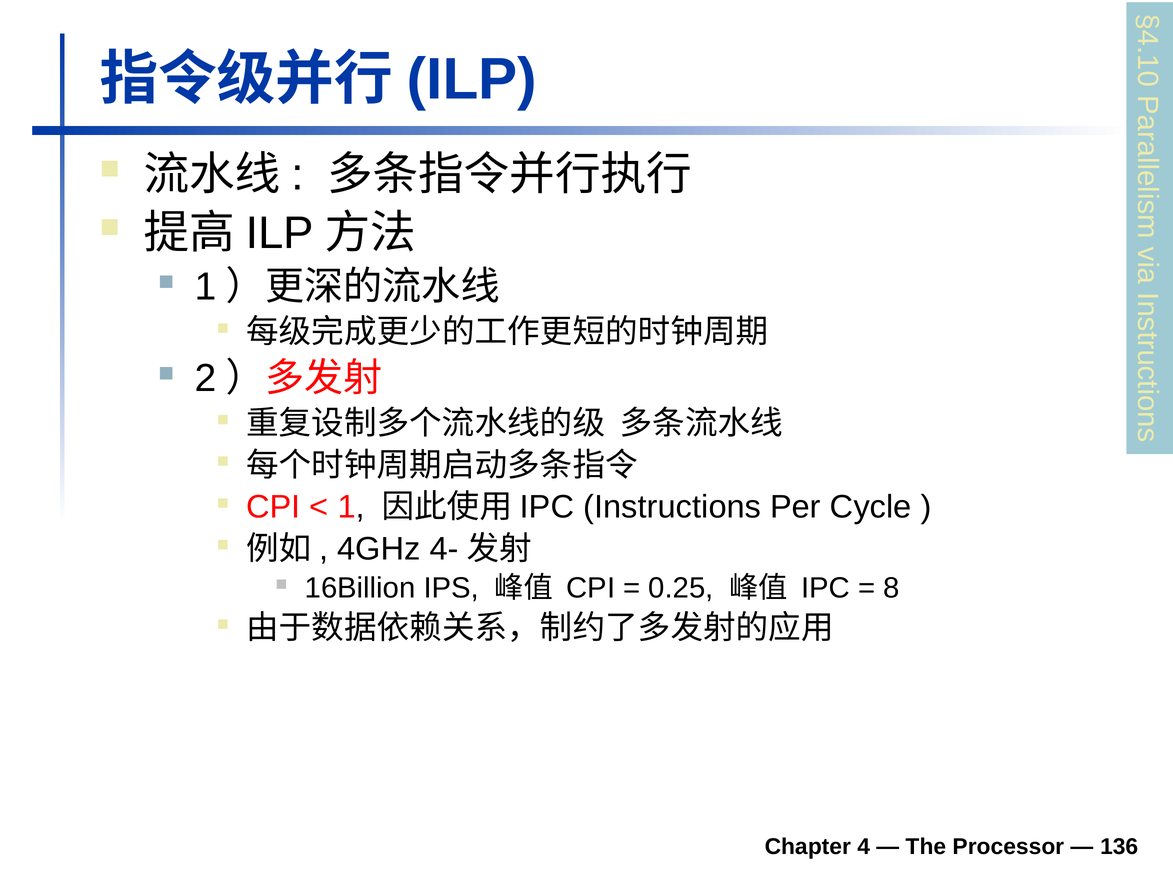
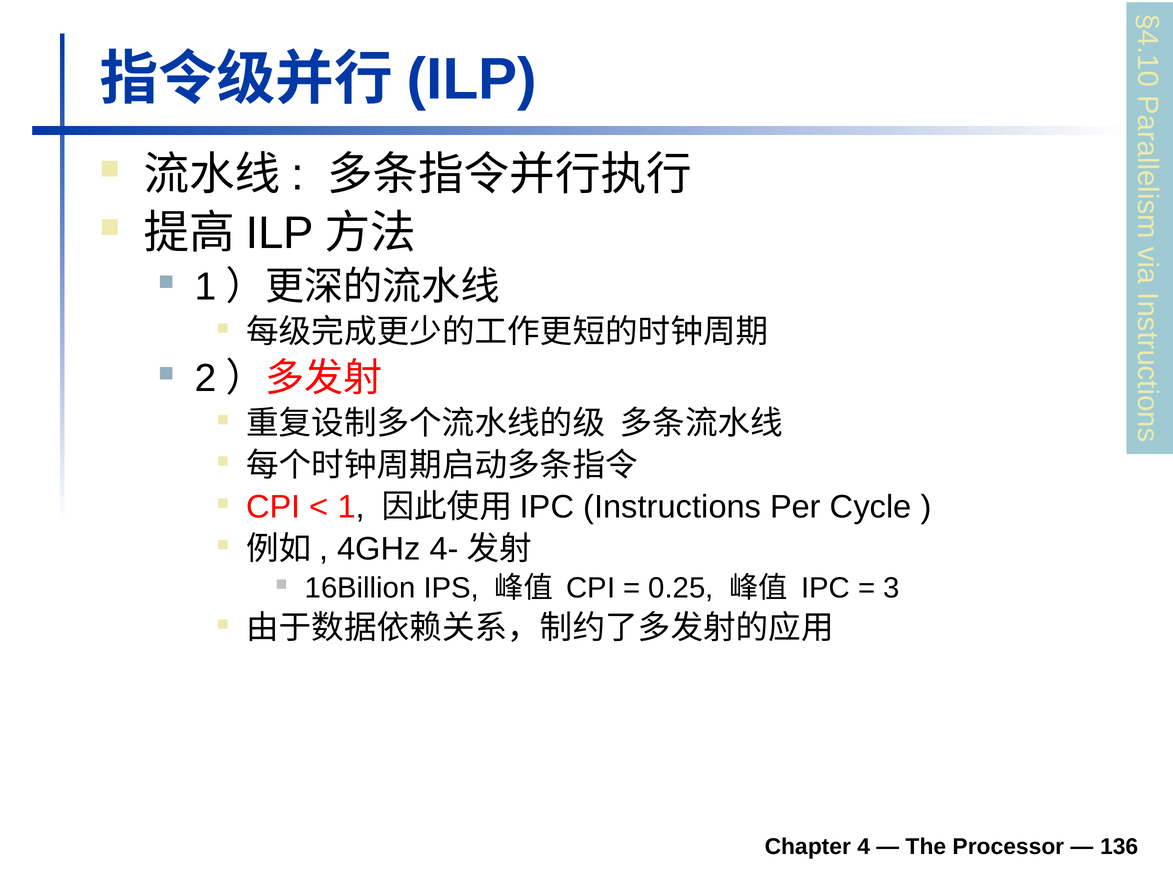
8: 8 -> 3 (891, 588)
